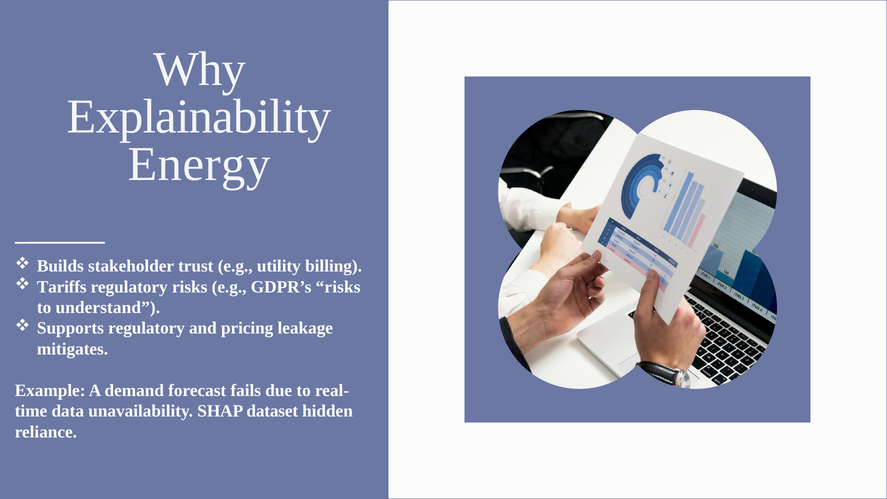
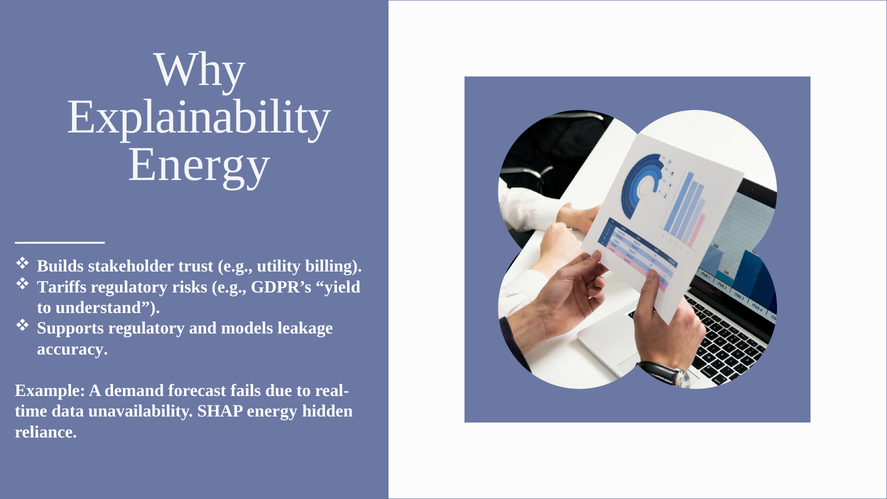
GDPR’s risks: risks -> yield (338, 287)
pricing: pricing -> models (247, 328)
mitigates: mitigates -> accuracy (72, 349)
SHAP dataset: dataset -> energy (272, 411)
